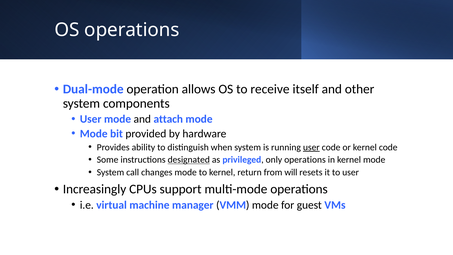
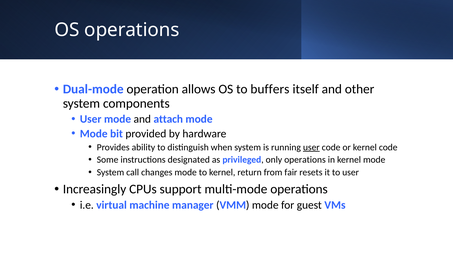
receive: receive -> buffers (270, 89)
designated underline: present -> none (189, 160)
will: will -> fair (291, 172)
